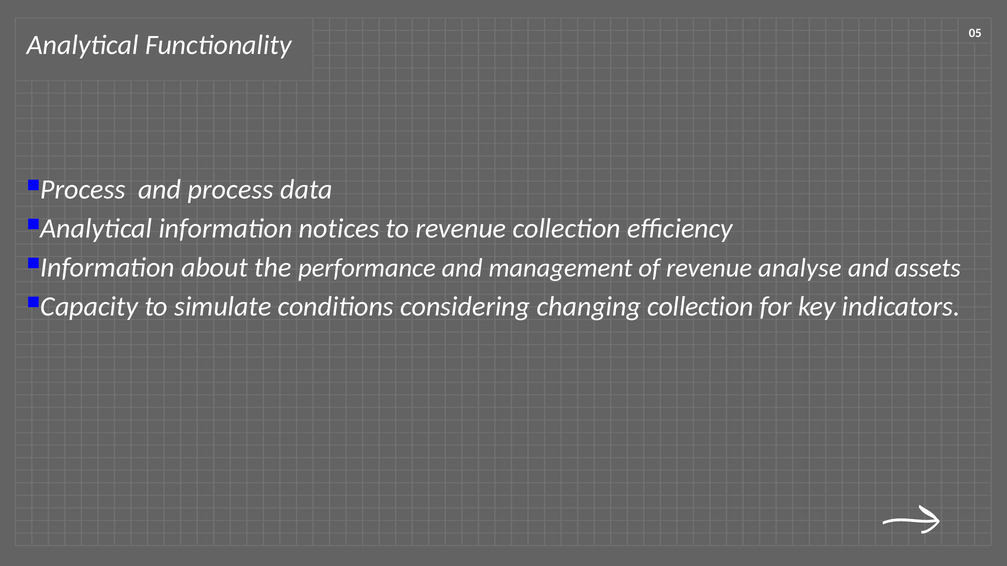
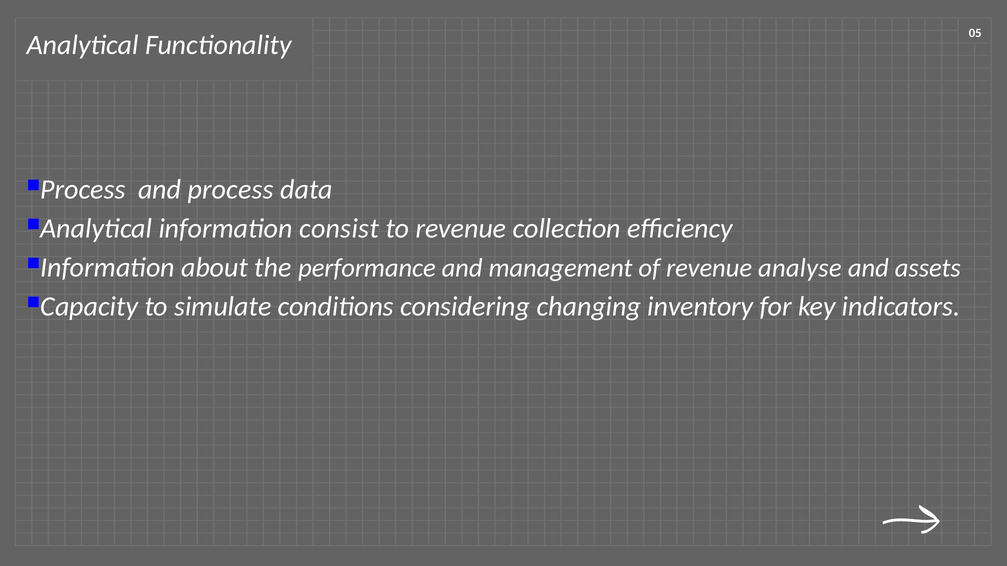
notices: notices -> consist (339, 229)
changing collection: collection -> inventory (700, 307)
